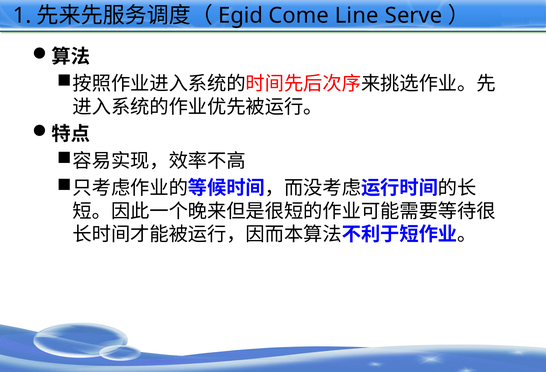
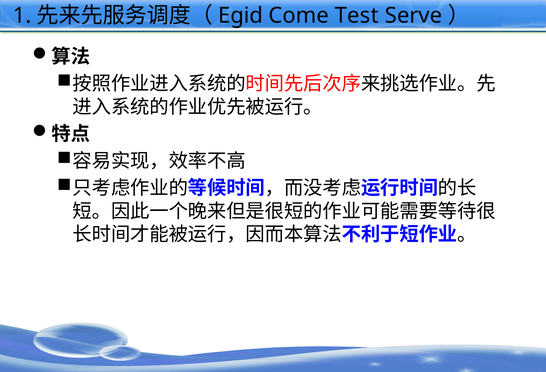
Line: Line -> Test (357, 15)
